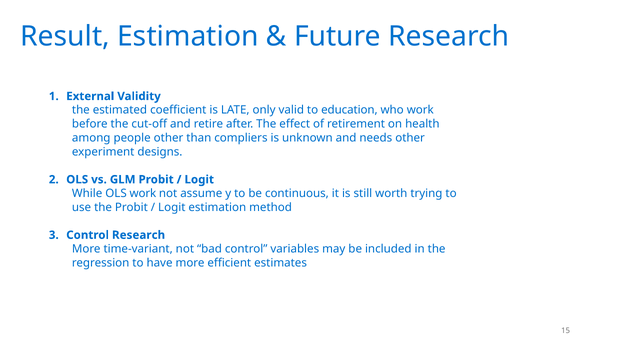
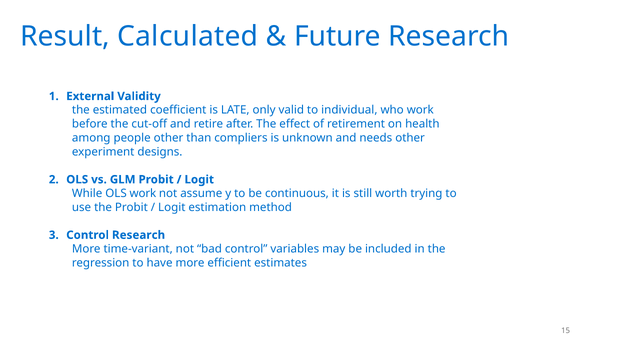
Result Estimation: Estimation -> Calculated (188, 36)
education: education -> individual (349, 110)
